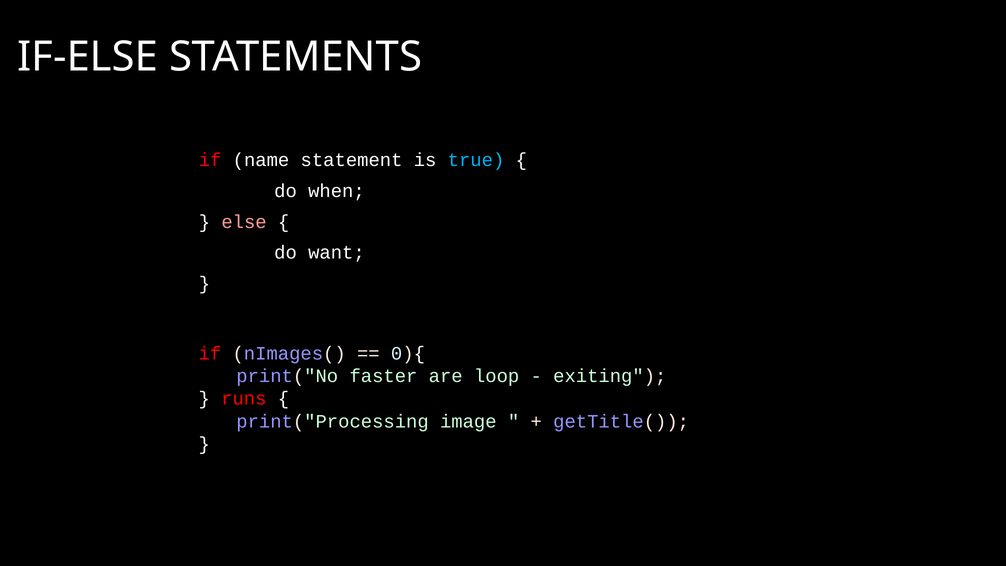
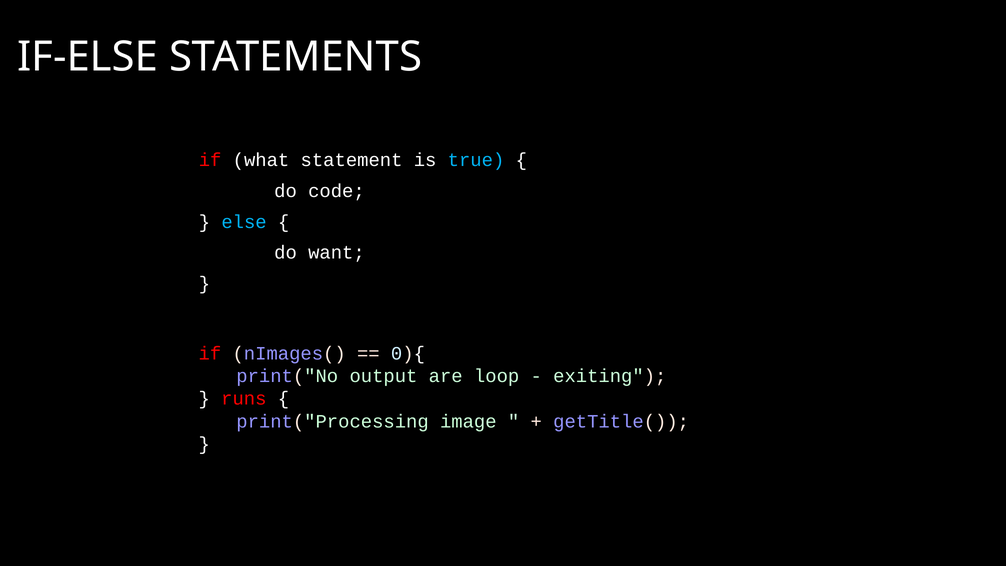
name: name -> what (261, 160)
when: when -> code (336, 191)
else colour: pink -> light blue (244, 222)
faster: faster -> output (383, 376)
